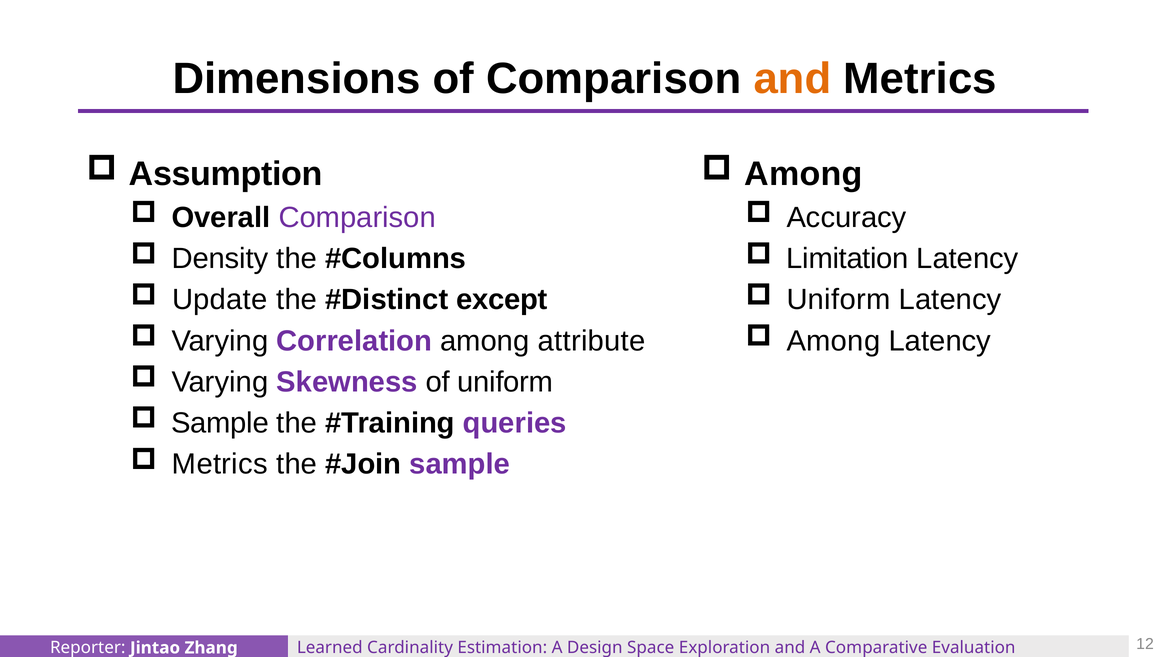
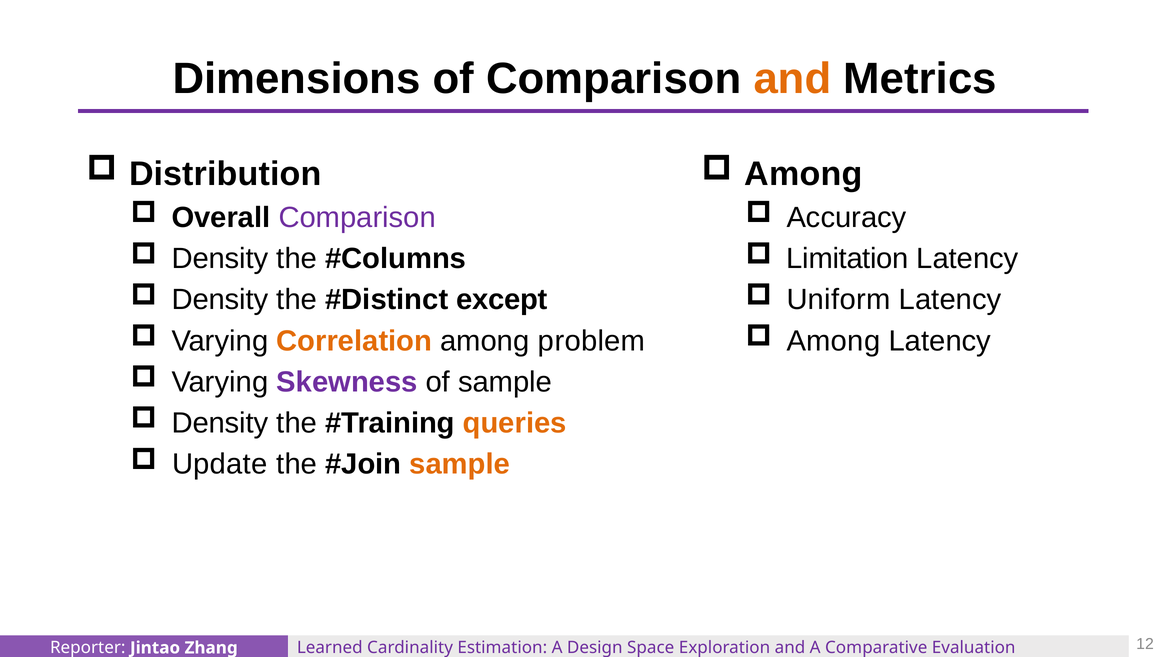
Assumption: Assumption -> Distribution (225, 174)
Update: Update -> Density (220, 300)
Correlation colour: purple -> orange (354, 341)
attribute: attribute -> problem (592, 341)
of uniform: uniform -> sample (505, 382)
Sample: Sample -> Density (220, 423)
queries colour: purple -> orange (515, 423)
Metrics: Metrics -> Update (220, 464)
sample colour: purple -> orange (460, 464)
